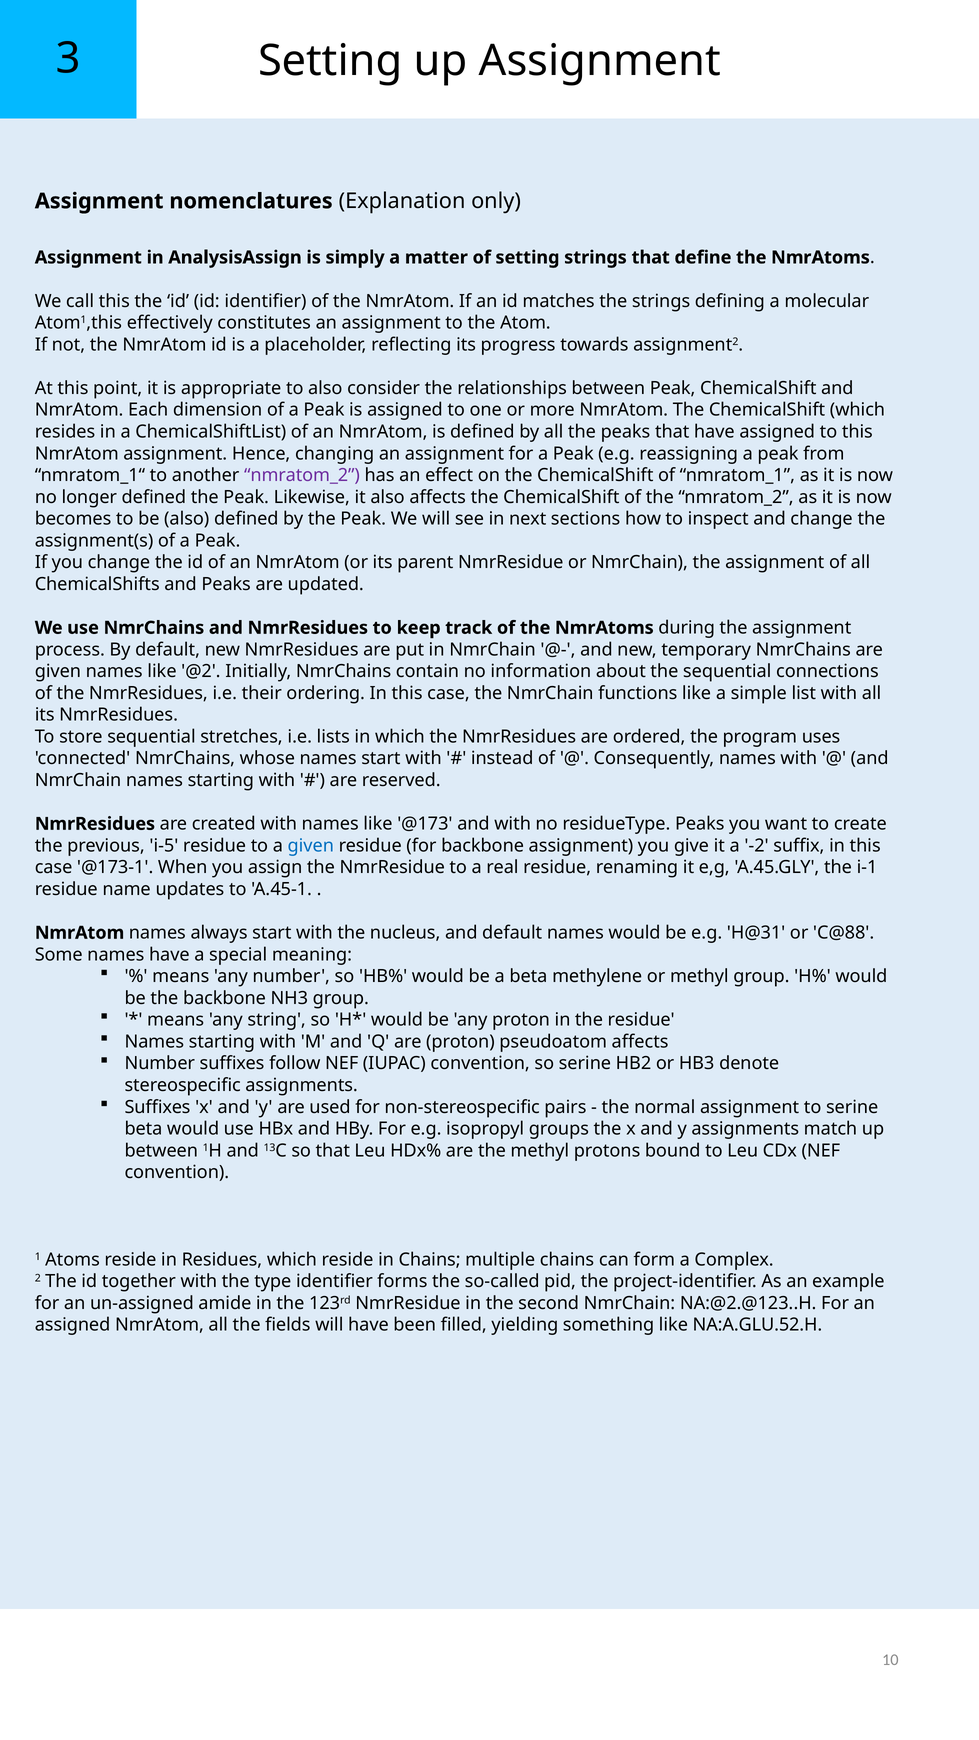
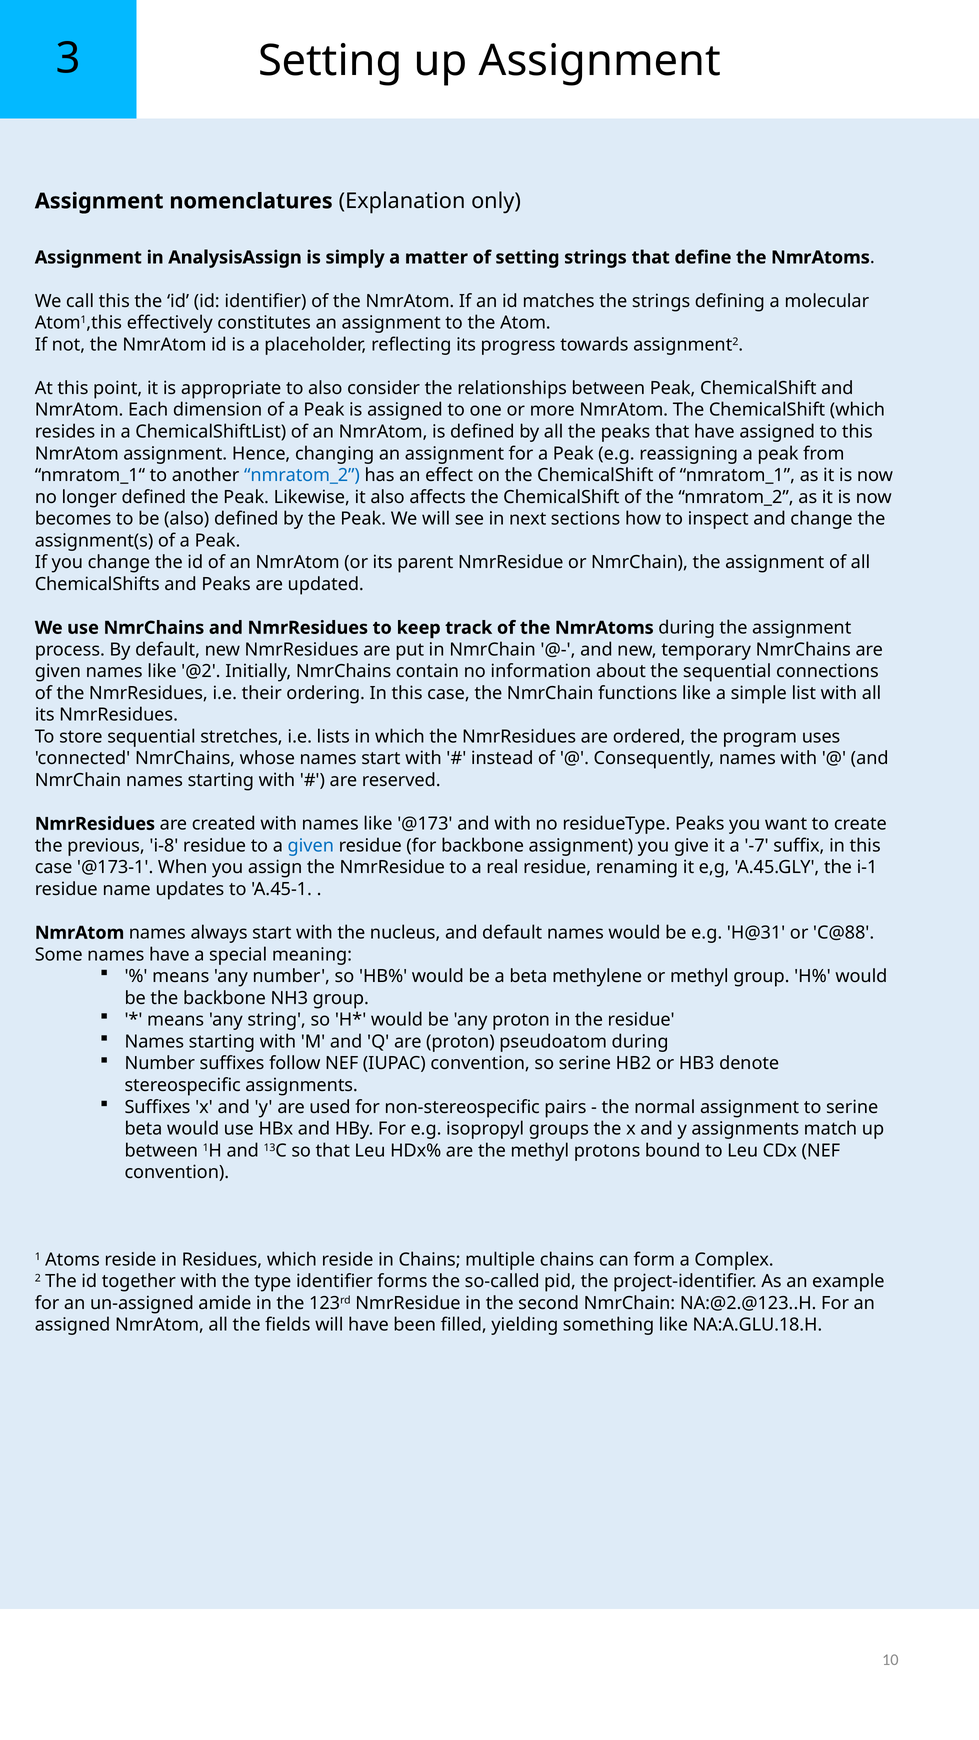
nmratom_2 colour: purple -> blue (302, 475)
i-5: i-5 -> i-8 (164, 846)
-2: -2 -> -7 (757, 846)
pseudoatom affects: affects -> during (640, 1042)
NA:A.GLU.52.H: NA:A.GLU.52.H -> NA:A.GLU.18.H (757, 1325)
